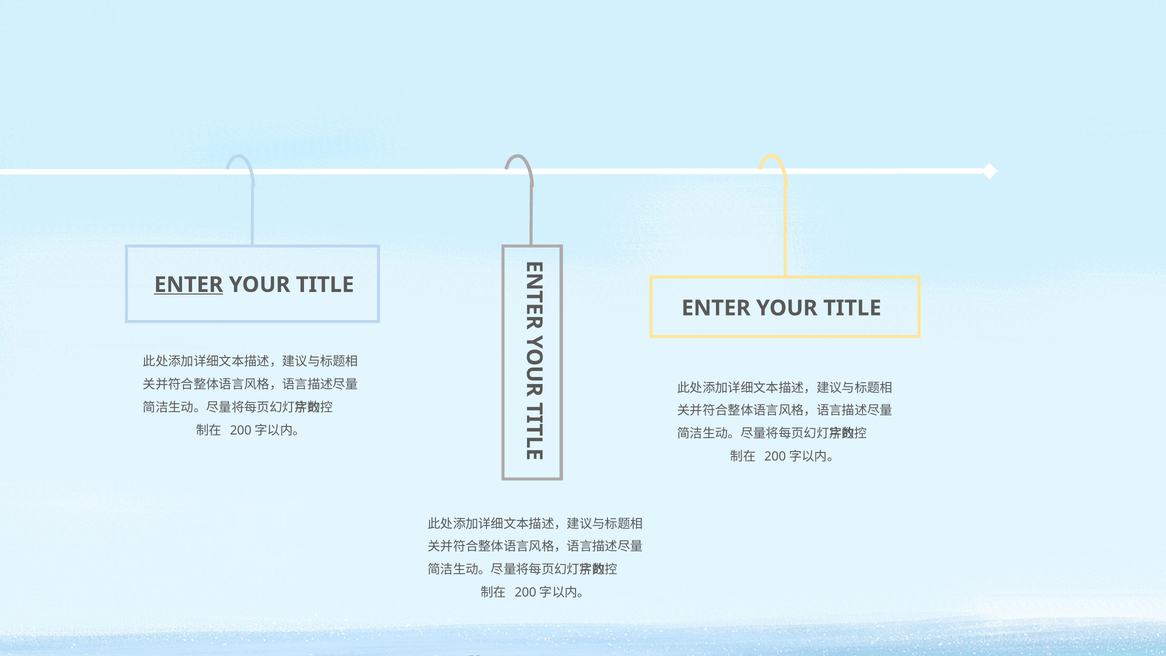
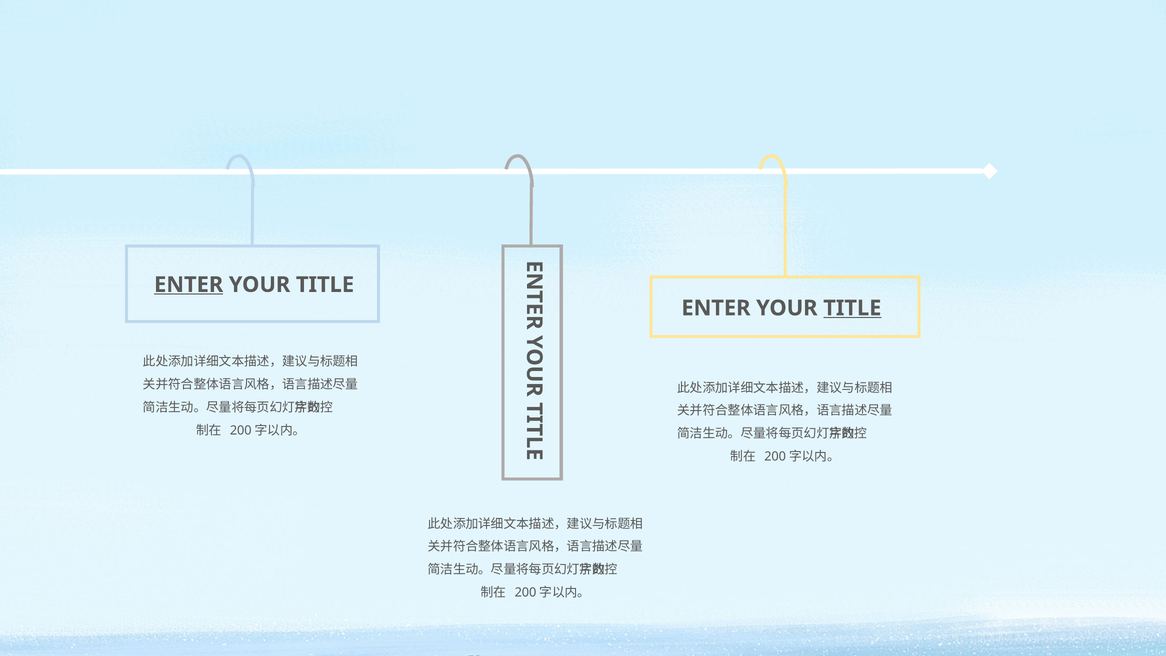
TITLE underline: none -> present (852, 308)
